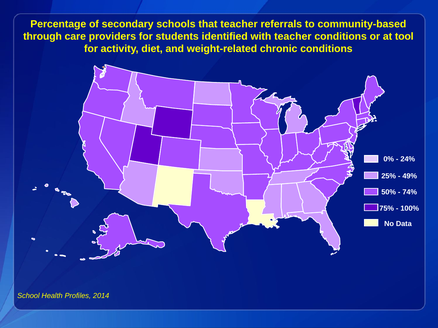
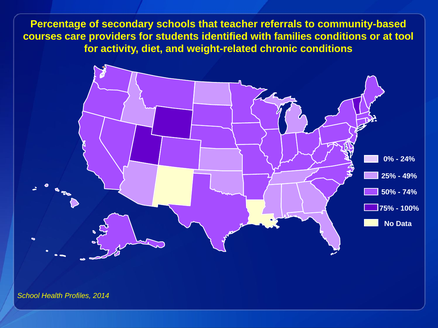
through: through -> courses (43, 36)
with teacher: teacher -> families (293, 36)
